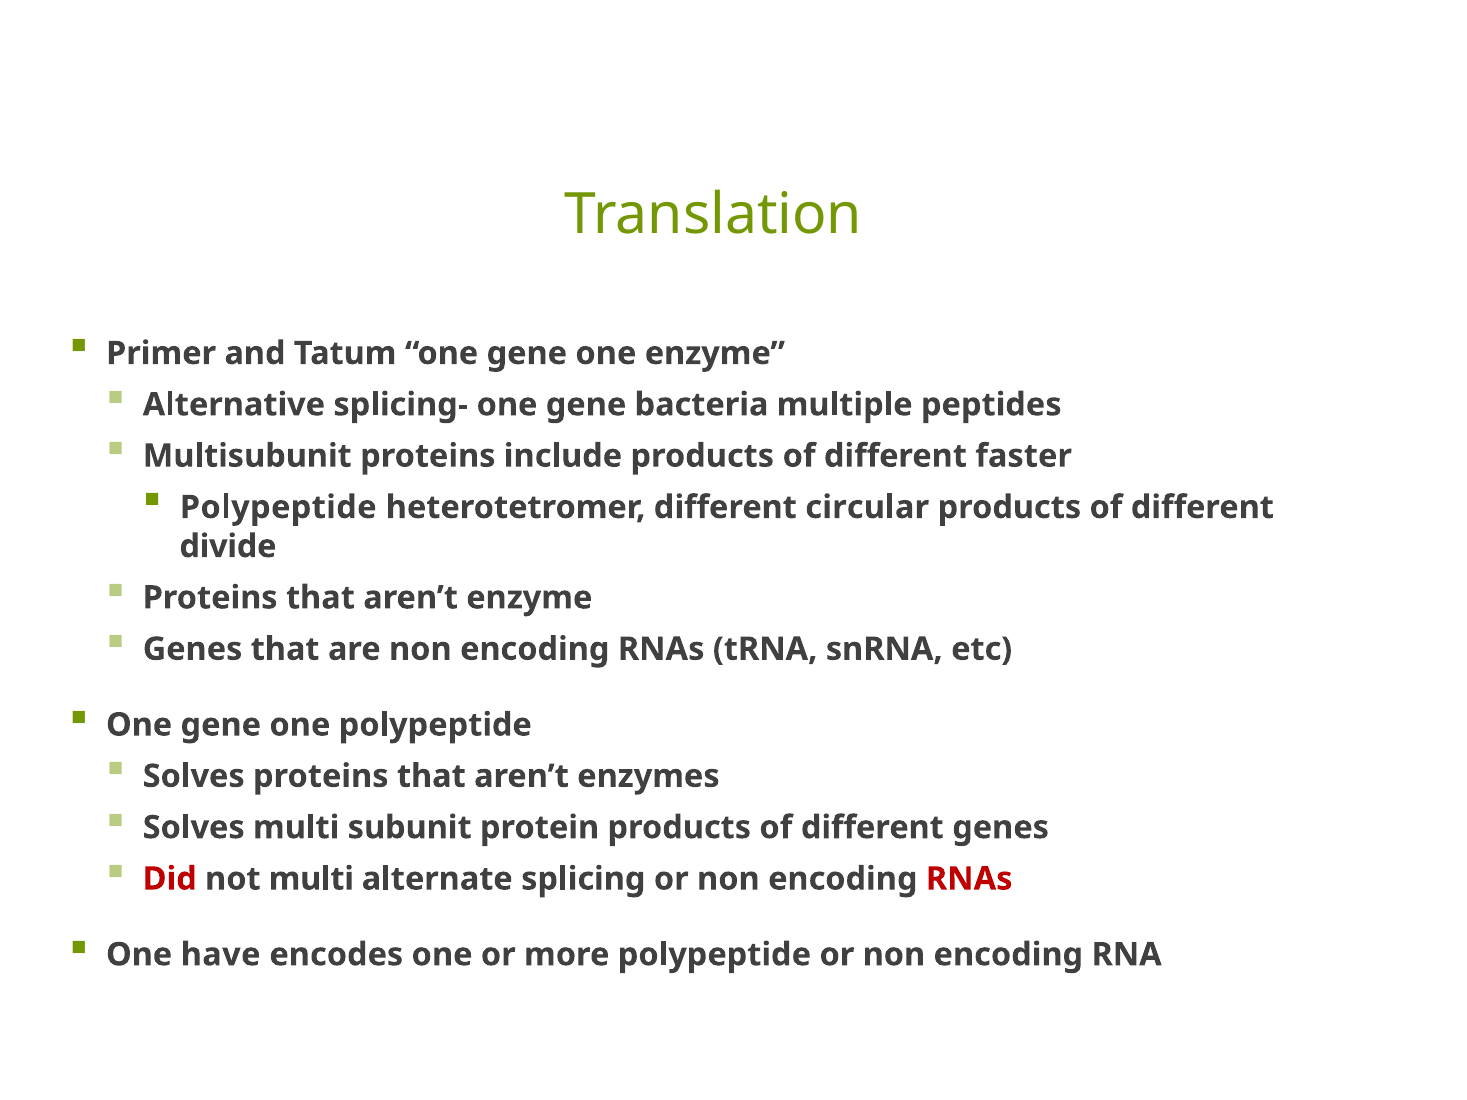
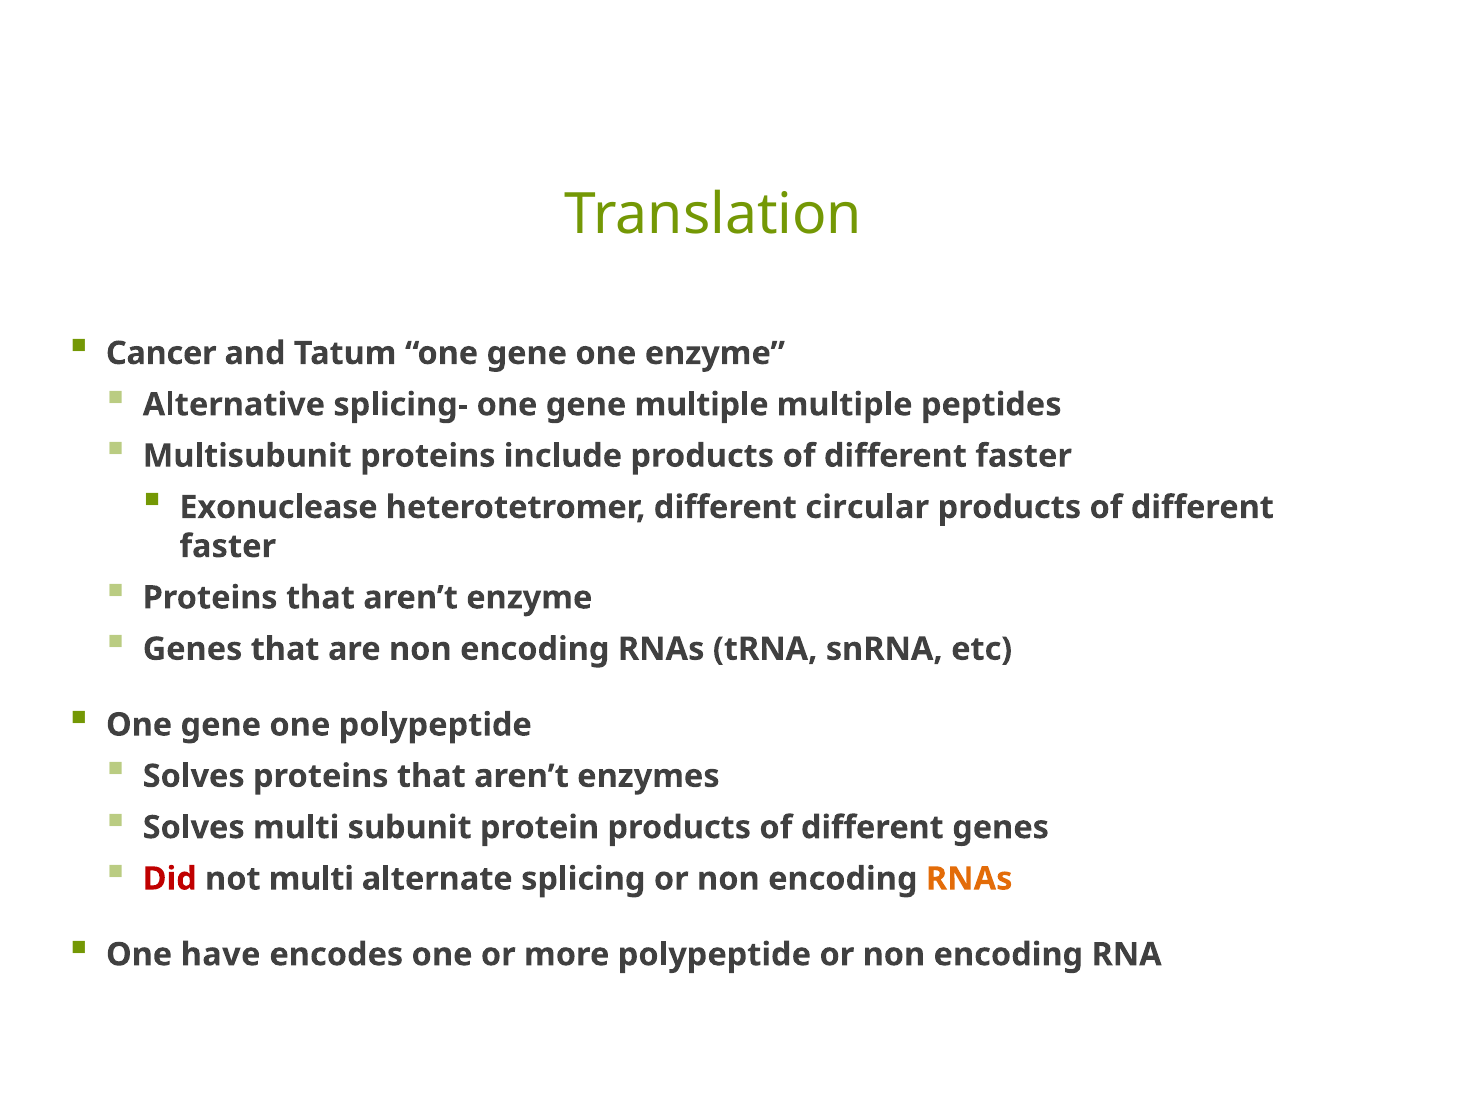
Primer: Primer -> Cancer (161, 353)
gene bacteria: bacteria -> multiple (702, 405)
Polypeptide: Polypeptide -> Exonuclease (279, 507)
divide: divide -> faster (228, 547)
RNAs colour: red -> orange (969, 879)
